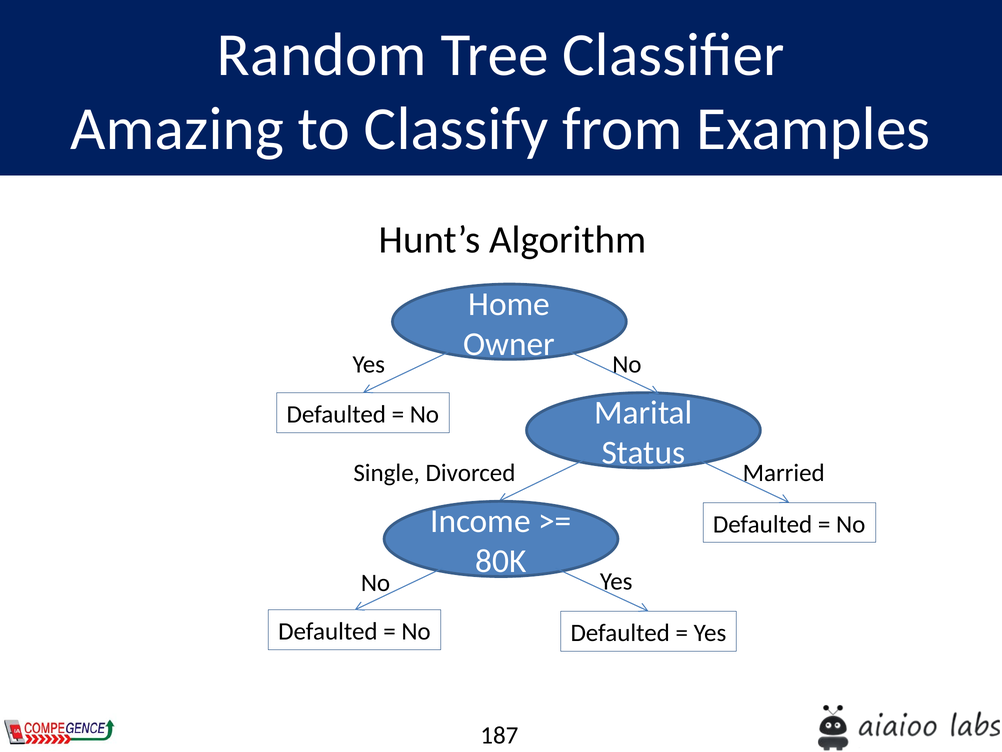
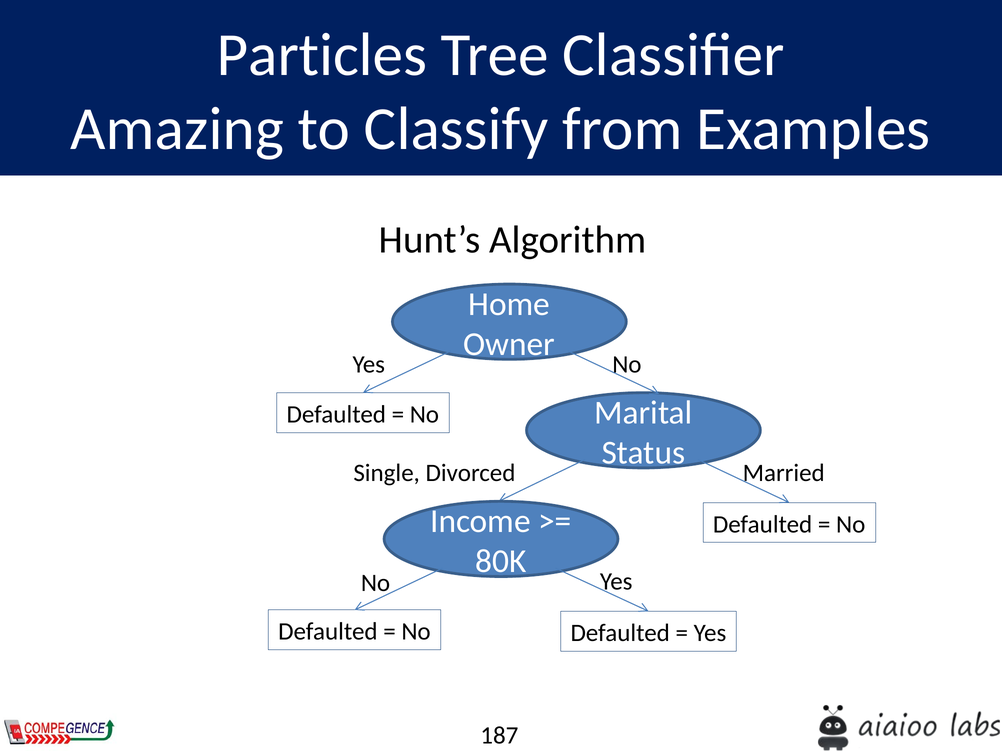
Random: Random -> Particles (322, 55)
